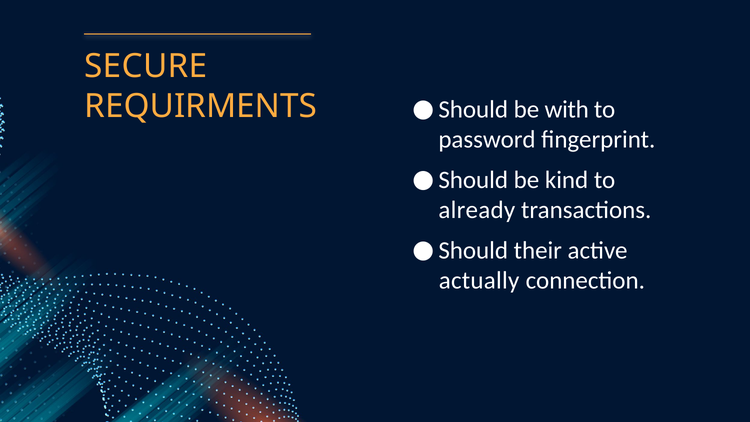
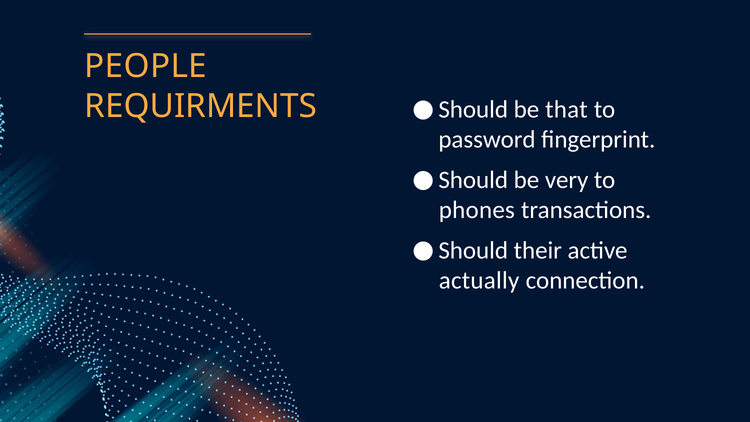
SECURE: SECURE -> PEOPLE (146, 66)
with: with -> that (566, 109)
kind: kind -> very (567, 180)
already: already -> phones (477, 210)
